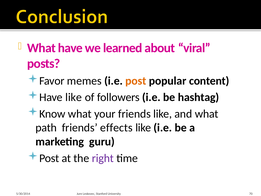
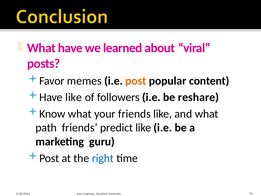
hashtag: hashtag -> reshare (198, 97)
effects: effects -> predict (117, 128)
right colour: purple -> blue (103, 158)
